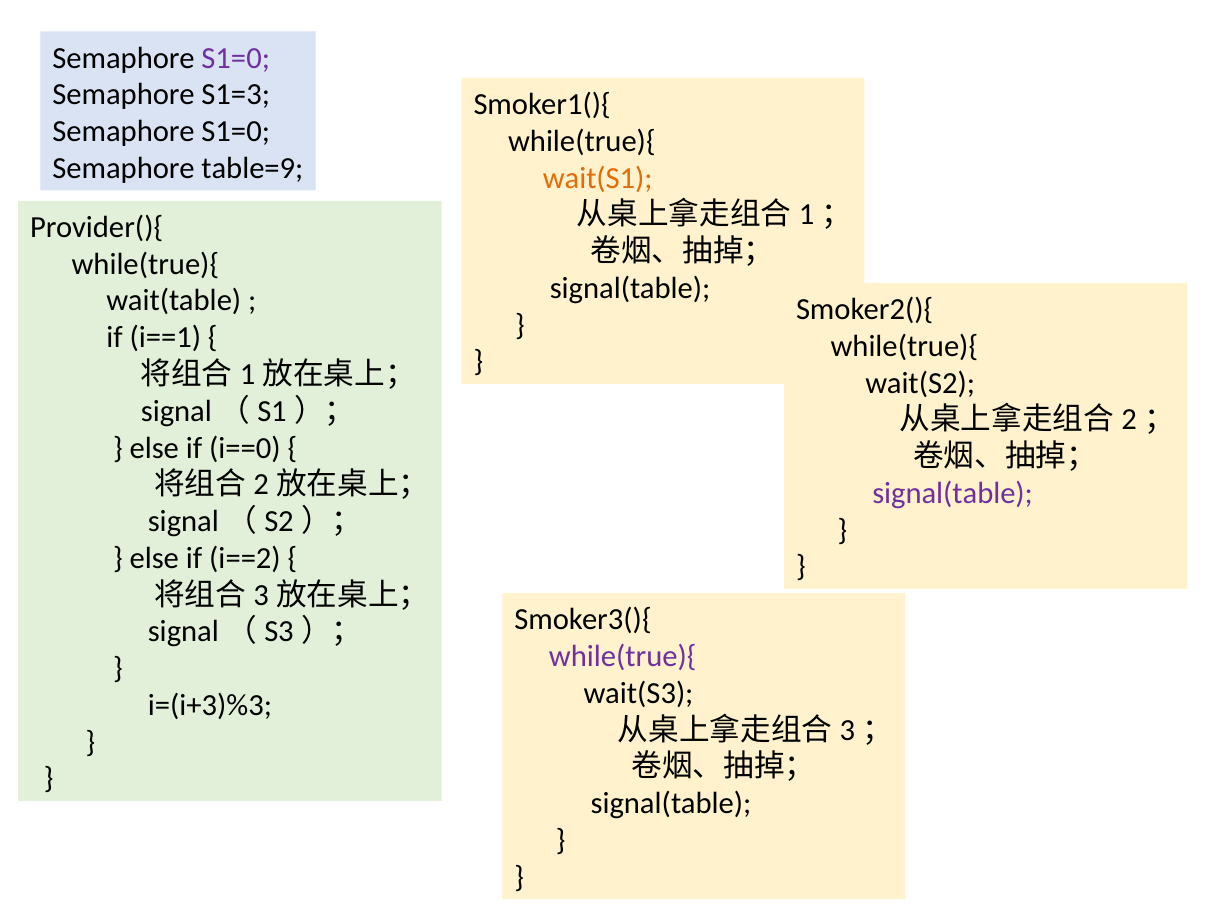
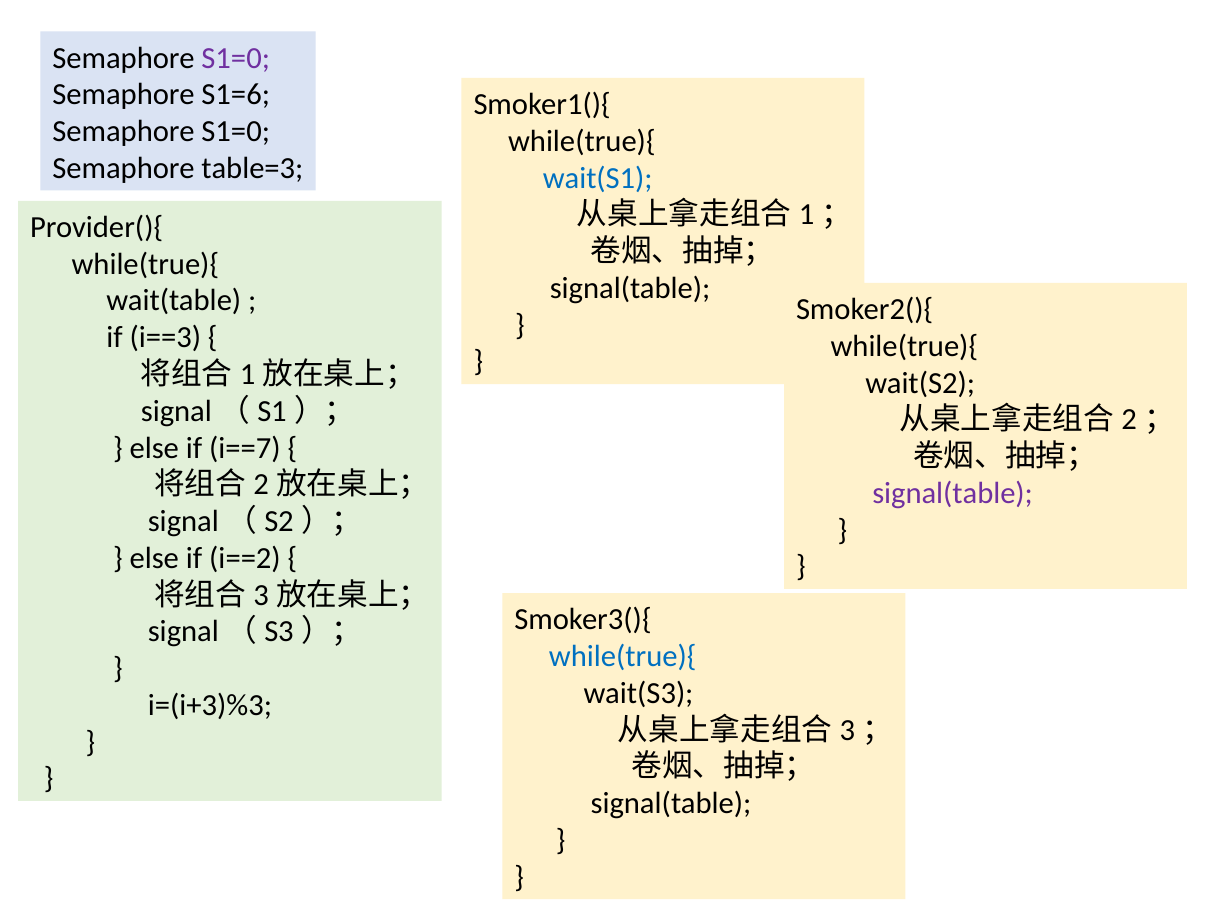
S1=3: S1=3 -> S1=6 (236, 95)
table=9: table=9 -> table=3 (252, 168)
wait(S1 colour: orange -> blue (598, 178)
i==1: i==1 -> i==3 (165, 338)
i==0: i==0 -> i==7 (245, 448)
while(true){ colour: purple -> blue (623, 657)
